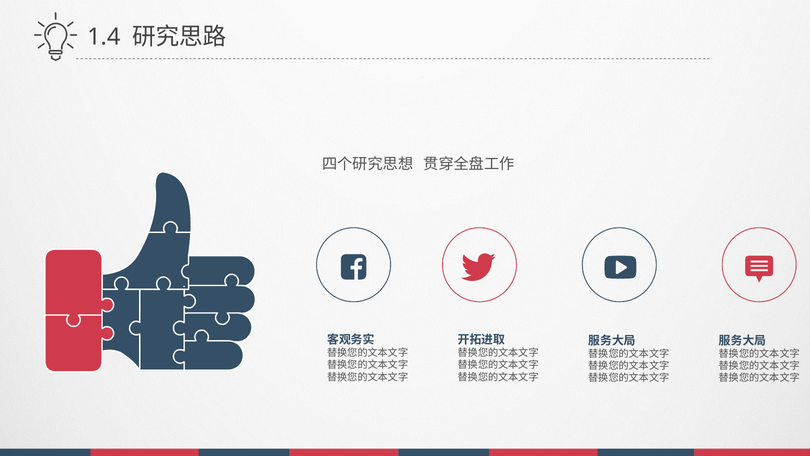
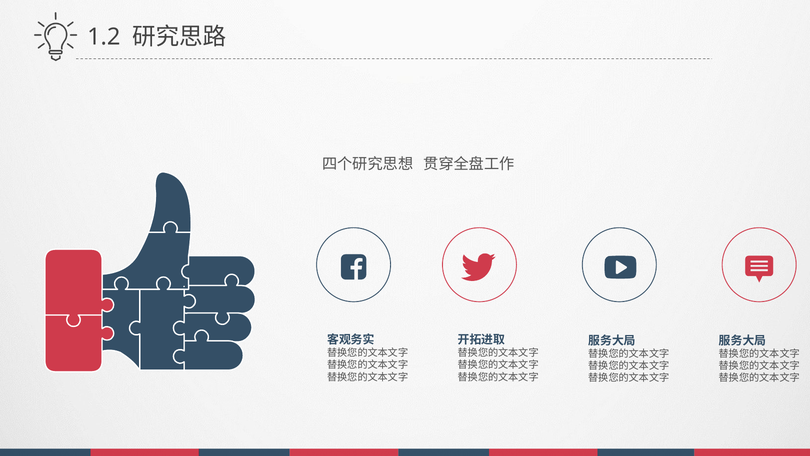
1.4: 1.4 -> 1.2 (104, 37)
